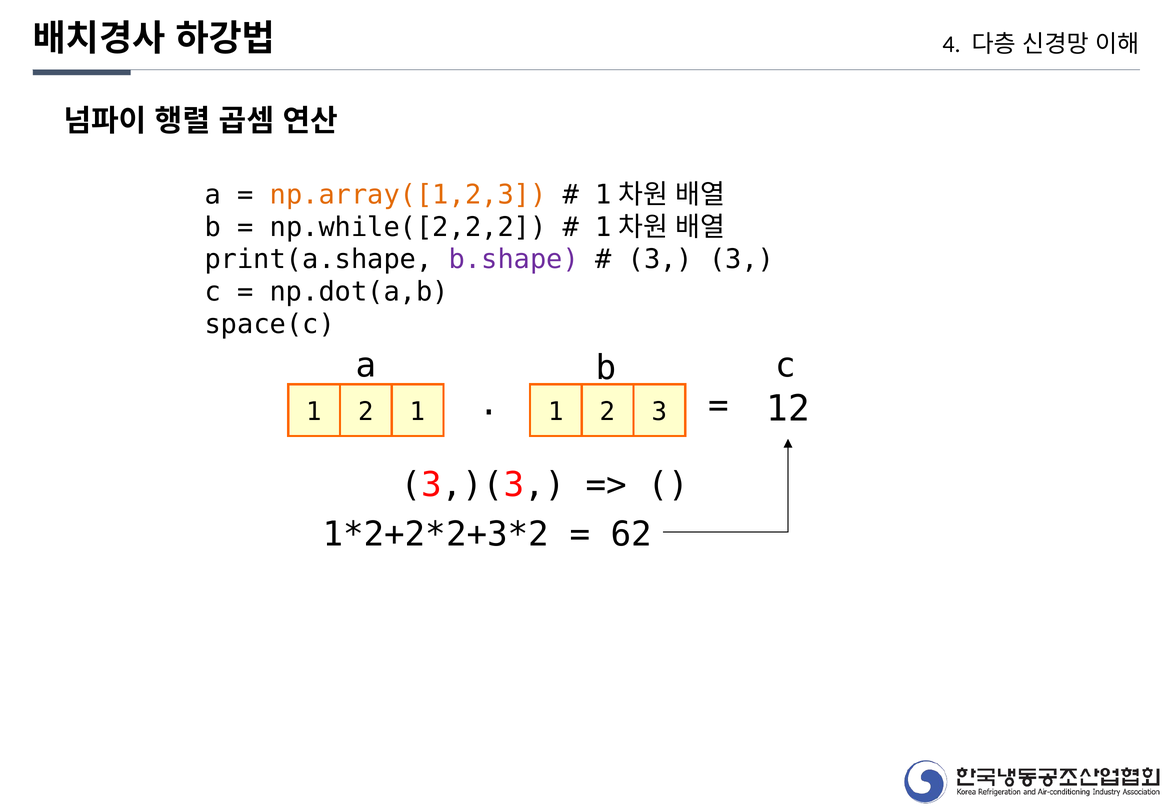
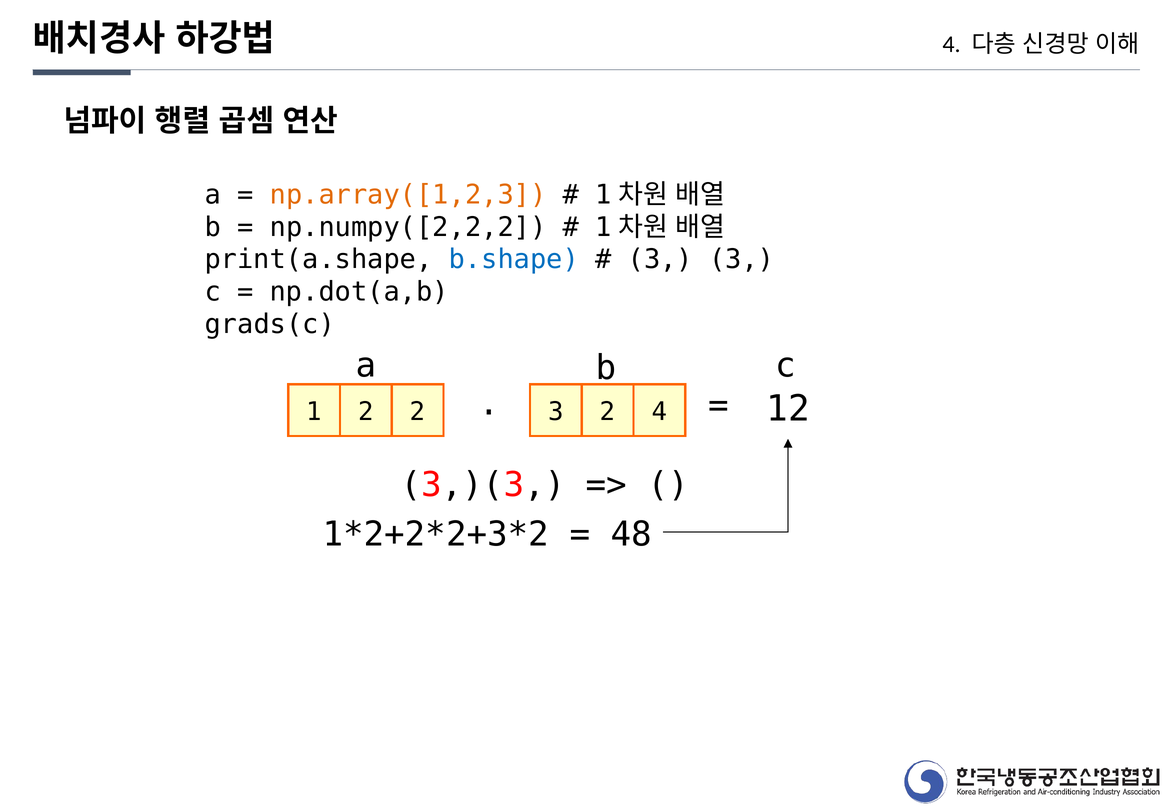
np.while([2,2,2: np.while([2,2,2 -> np.numpy([2,2,2 (408, 227)
b.shape colour: purple -> blue (514, 260)
space(c: space(c -> grads(c (270, 325)
1: 1 -> 3 (556, 412)
2 3: 3 -> 4 (659, 412)
2 1: 1 -> 2 (418, 412)
62: 62 -> 48 (631, 535)
